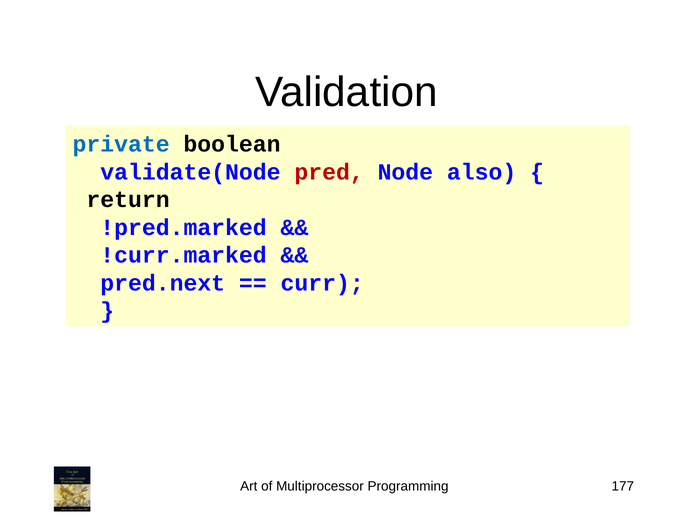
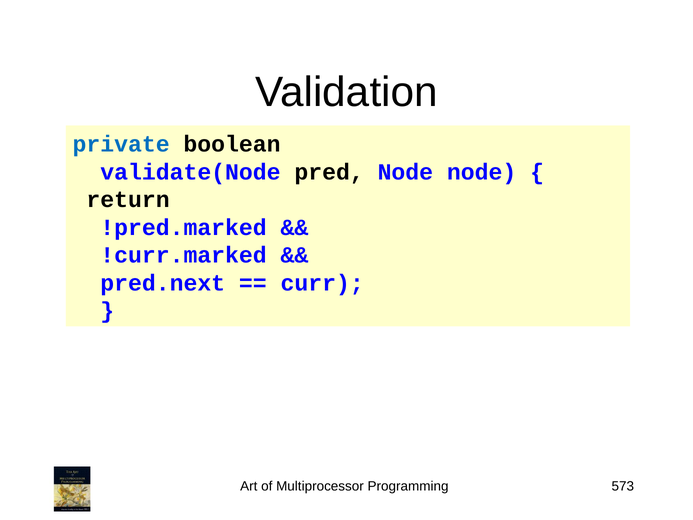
pred colour: red -> black (329, 172)
Node also: also -> node (482, 172)
177: 177 -> 573 (623, 486)
